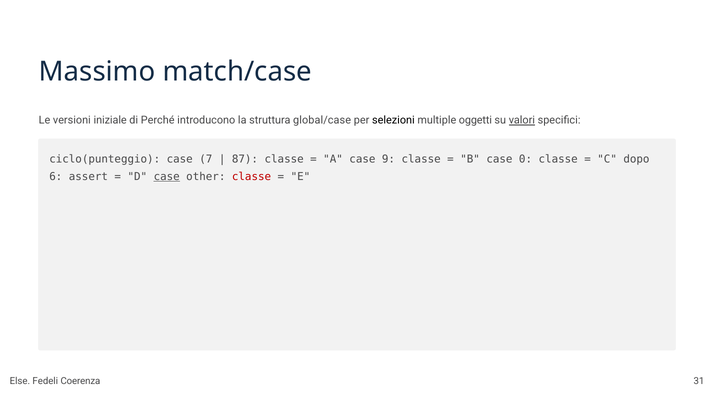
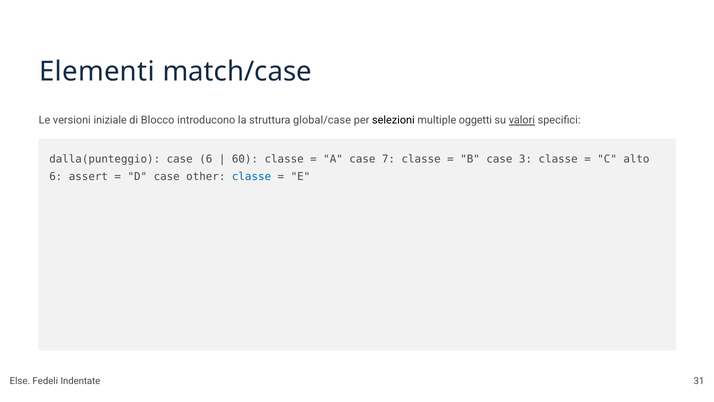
Massimo: Massimo -> Elementi (97, 71)
Perché: Perché -> Blocco (158, 120)
ciclo(punteggio: ciclo(punteggio -> dalla(punteggio (105, 159)
case 7: 7 -> 6 (206, 159)
87: 87 -> 60 (245, 159)
9: 9 -> 7 (388, 159)
0: 0 -> 3 (526, 159)
dopo: dopo -> alto (636, 159)
case underline: present -> none (167, 176)
classe colour: red -> blue (252, 176)
Coerenza: Coerenza -> Indentate (80, 381)
